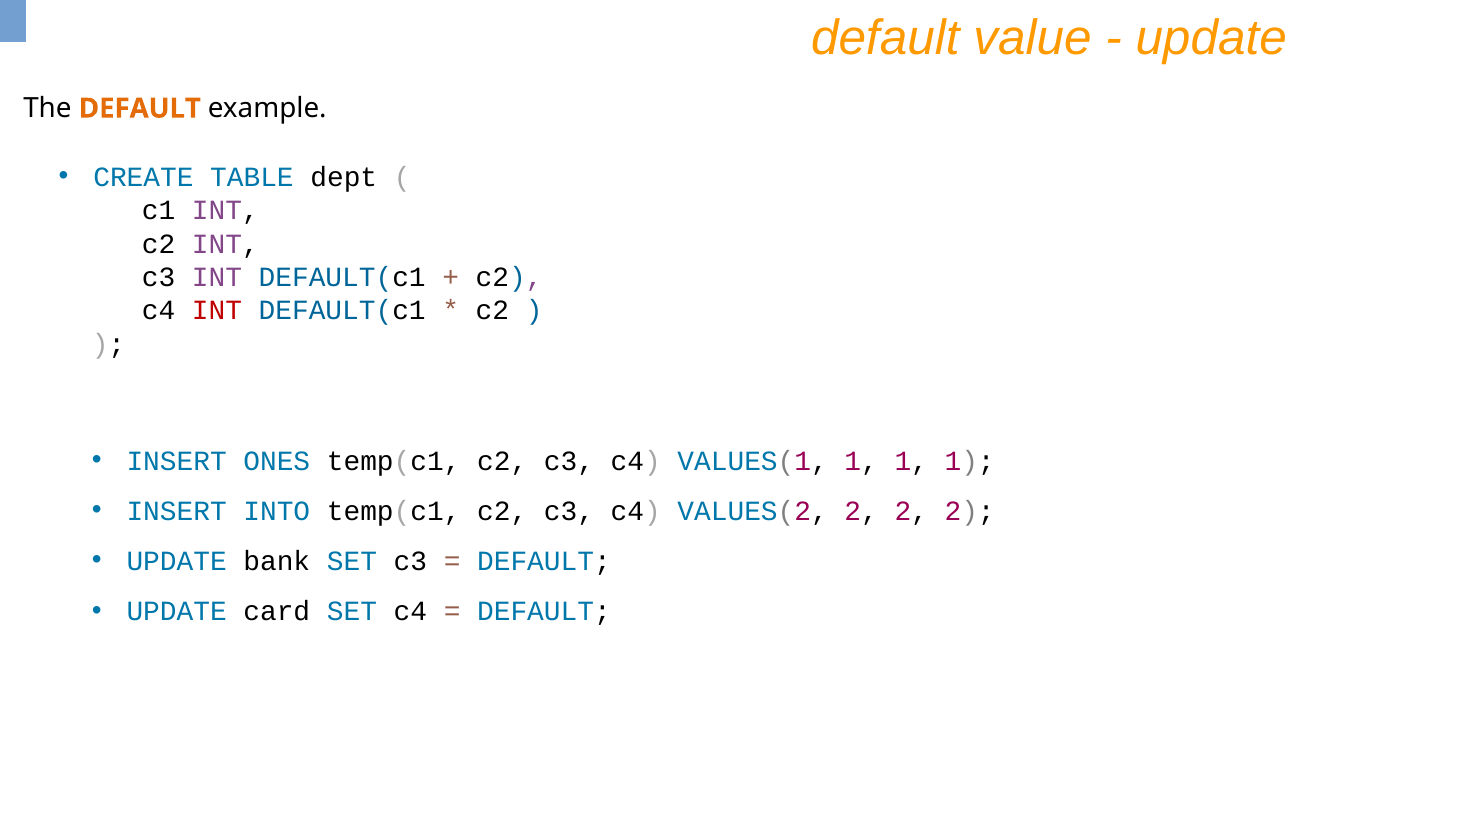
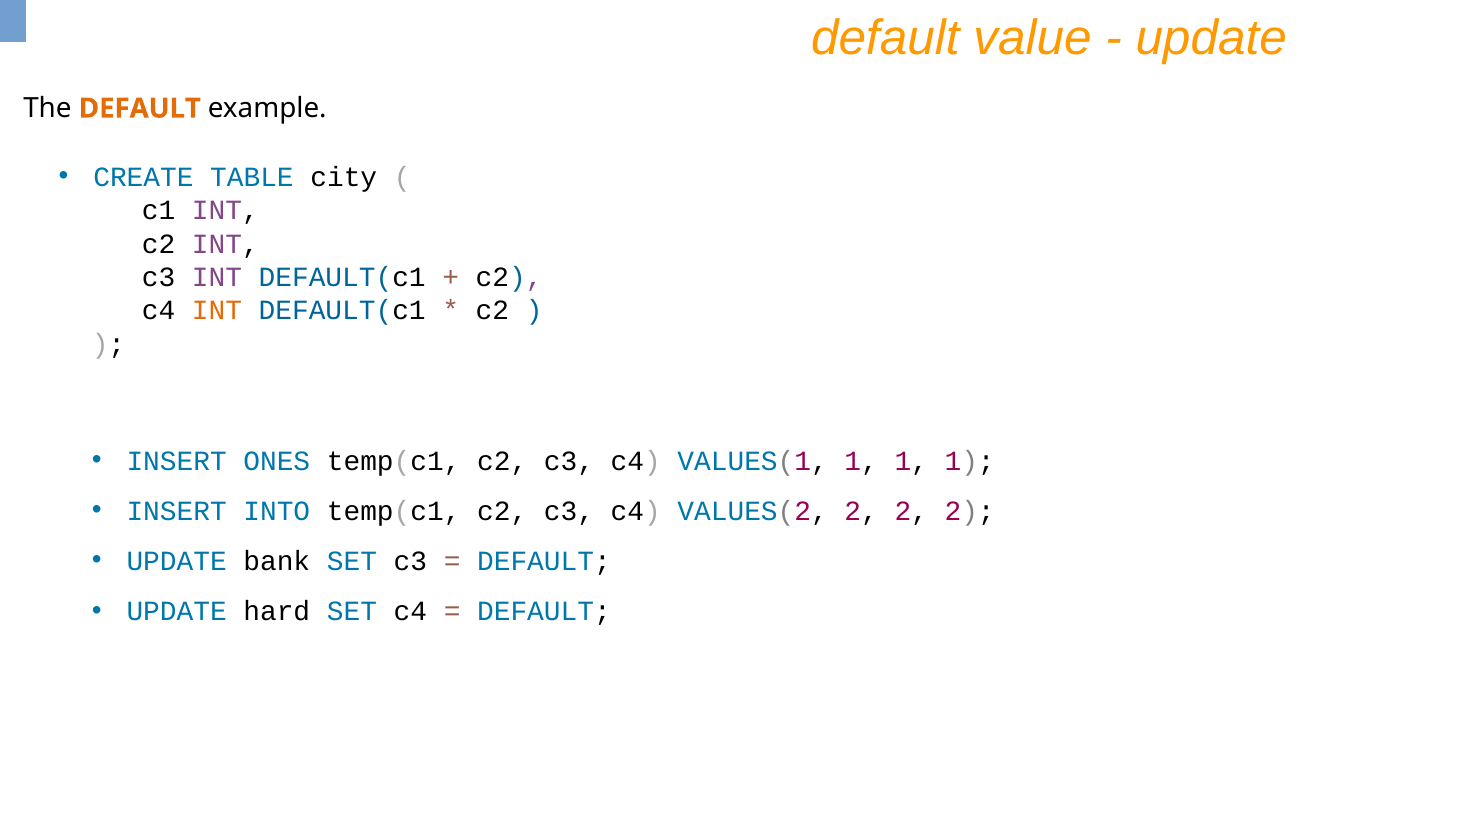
dept: dept -> city (344, 177)
INT colour: red -> orange (217, 311)
card: card -> hard (277, 611)
